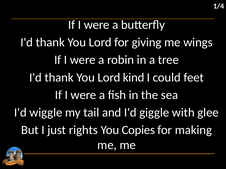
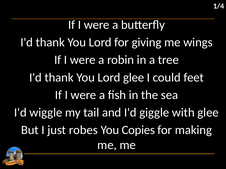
Lord kind: kind -> glee (134, 78)
rights: rights -> robes (83, 130)
